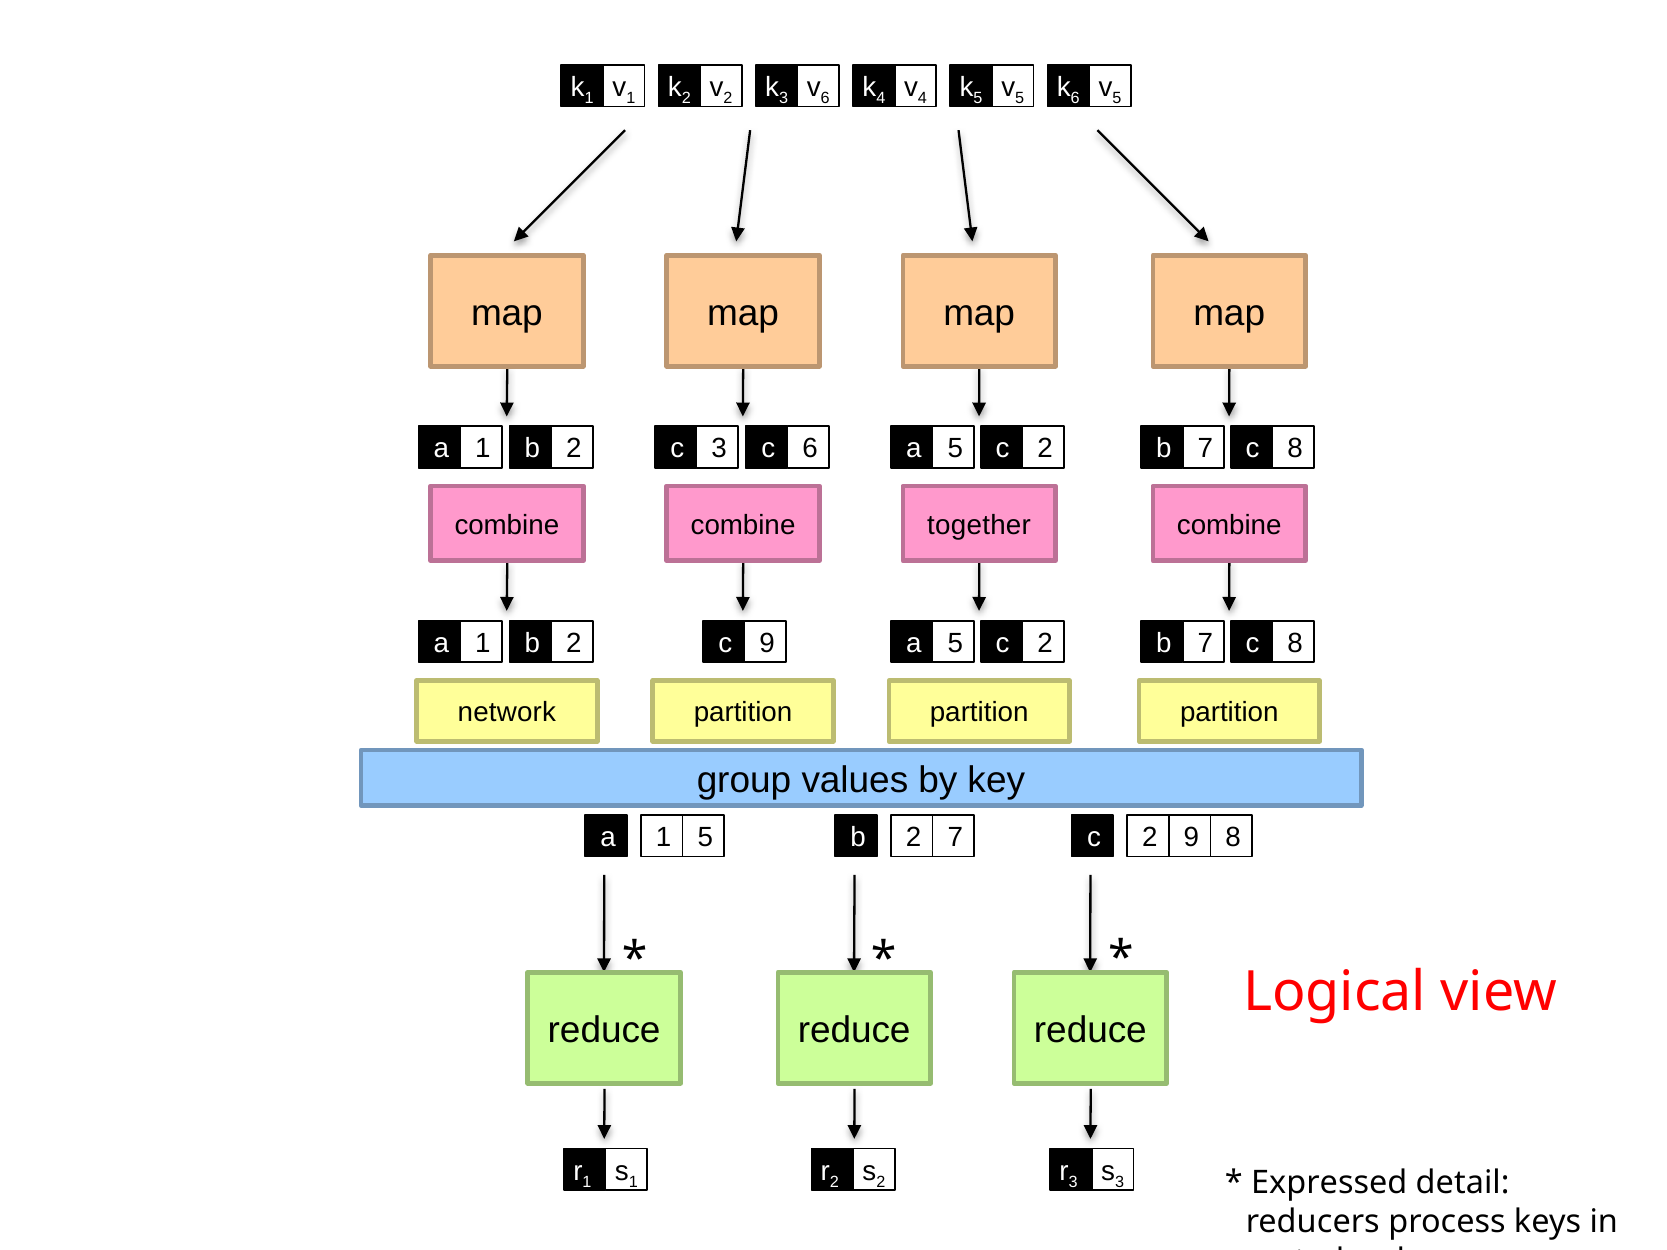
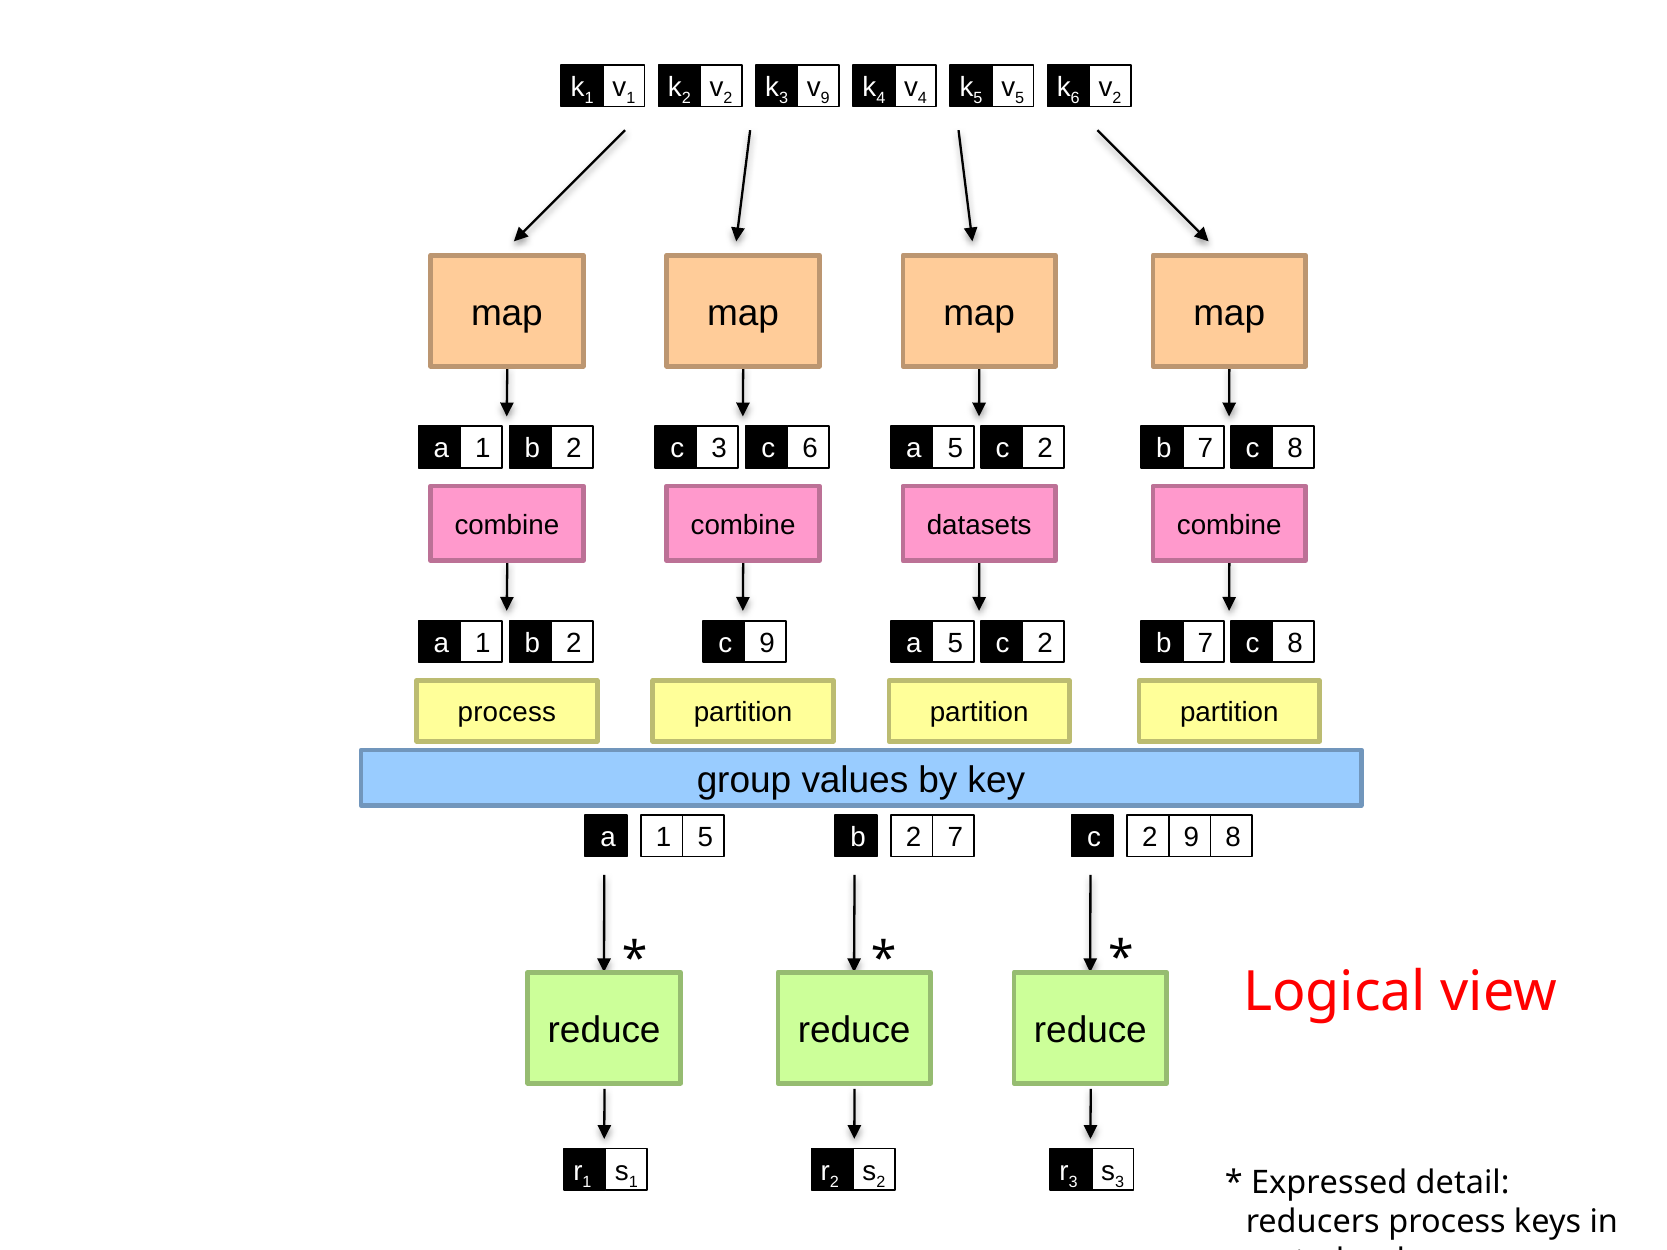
6: 6 -> 9 (825, 98)
5: 5 -> 2 (1117, 98)
together: together -> datasets (979, 525)
network: network -> process (507, 713)
